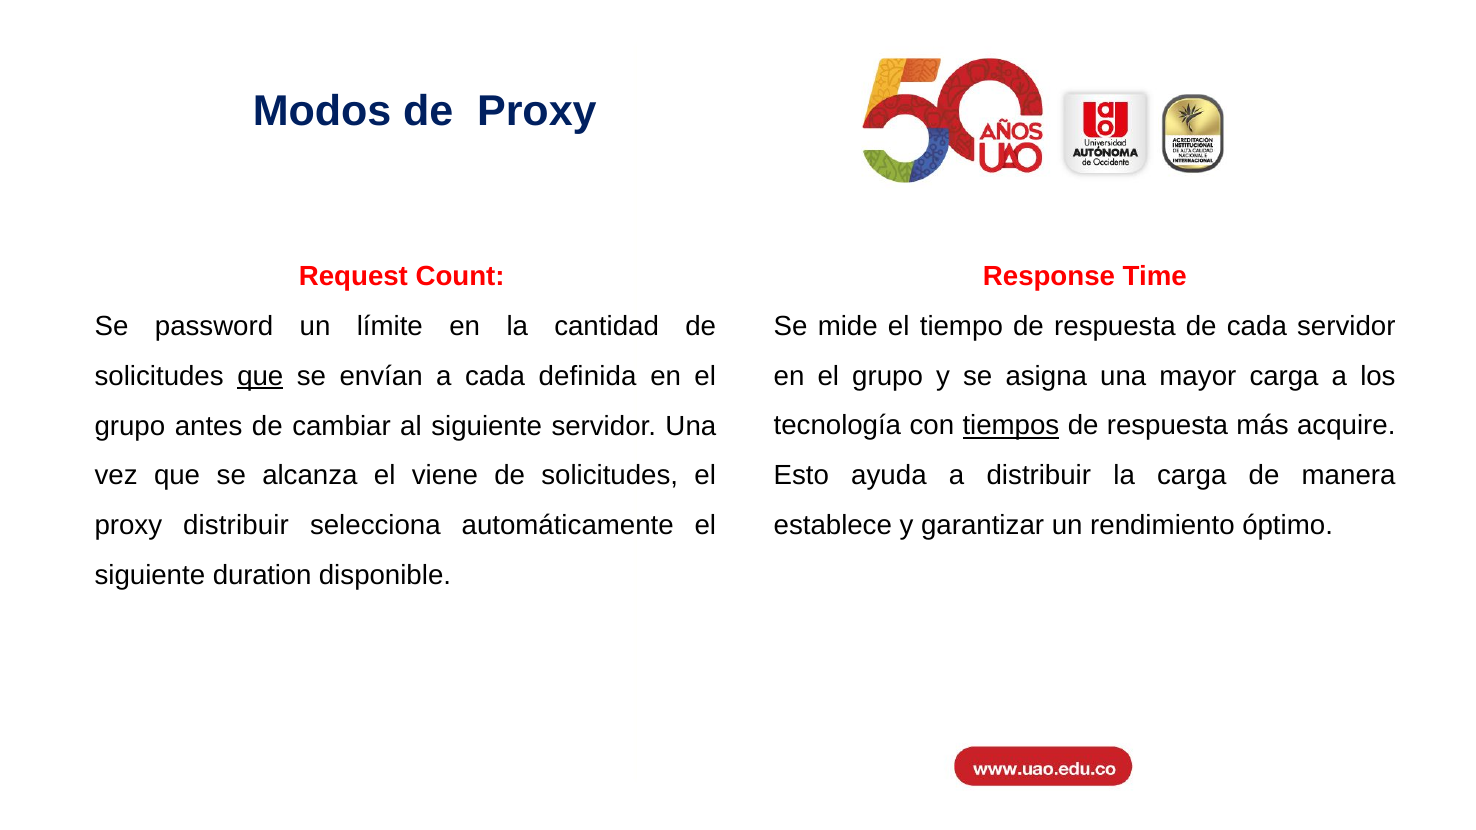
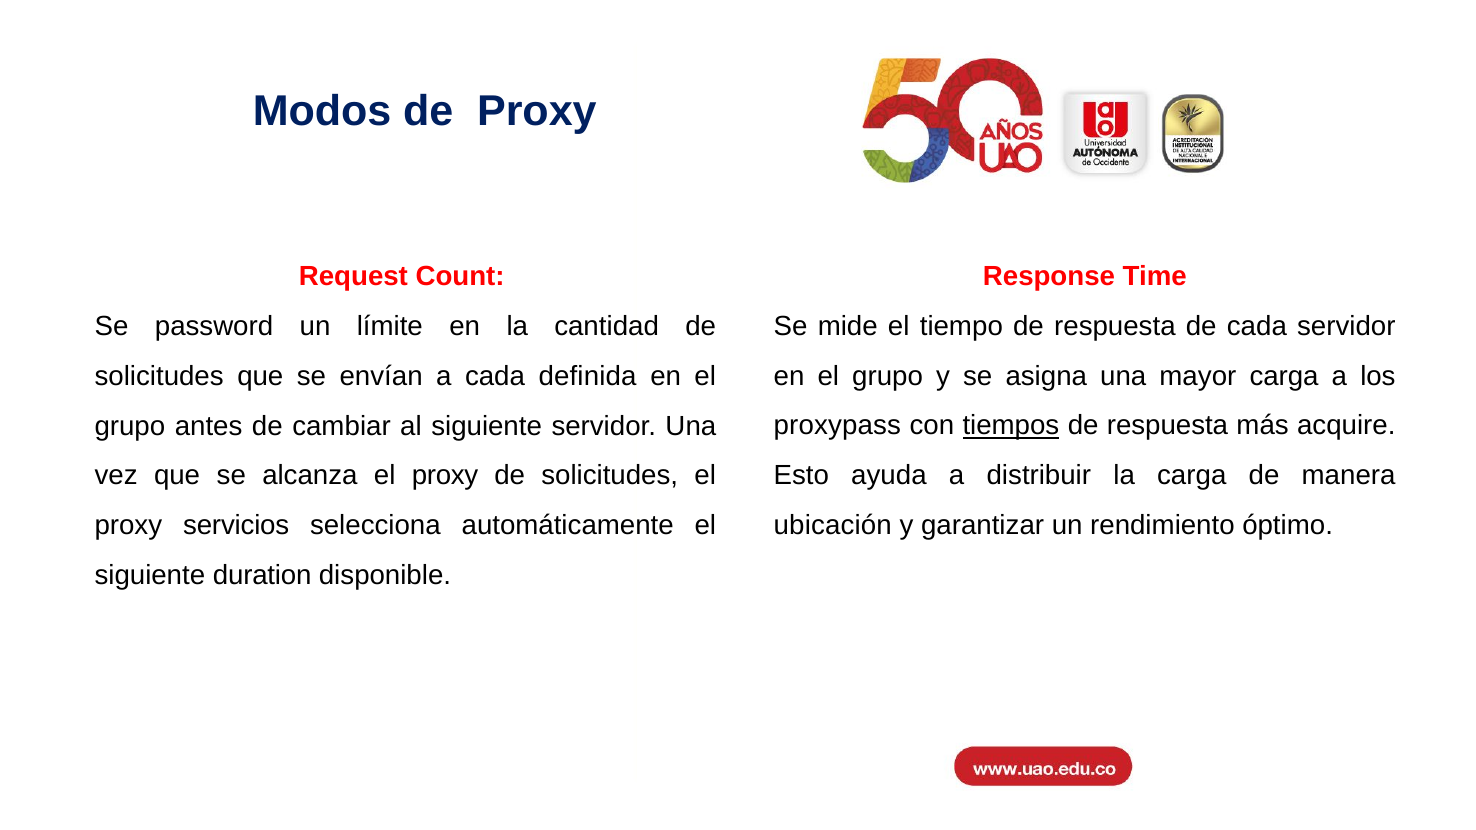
que underline: present -> none (260, 376)
tecnología: tecnología -> proxypass (837, 426)
alcanza el viene: viene -> proxy (445, 476)
establece: establece -> ubicación (833, 526)
proxy distribuir: distribuir -> servicios (236, 526)
